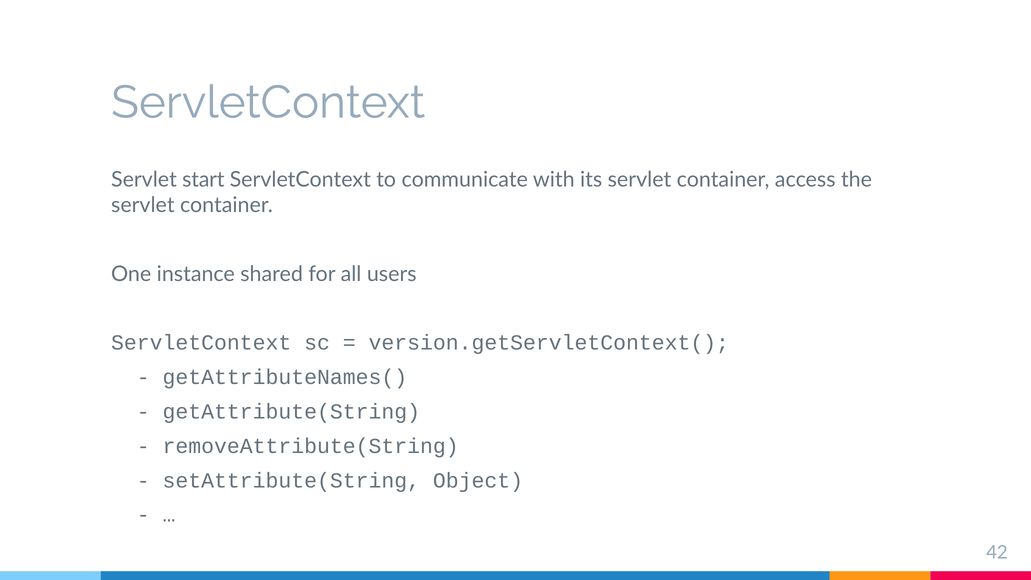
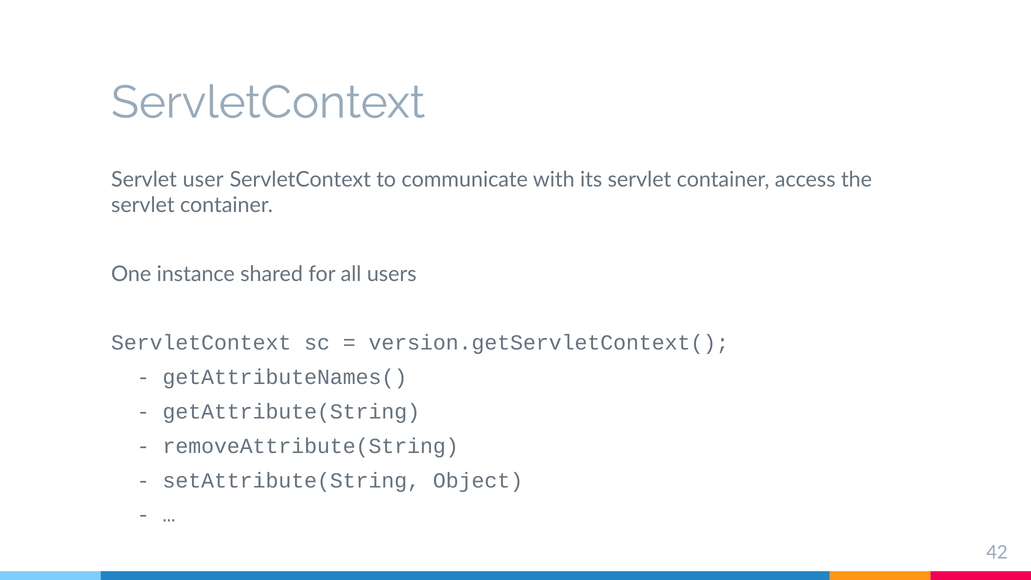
start: start -> user (203, 180)
